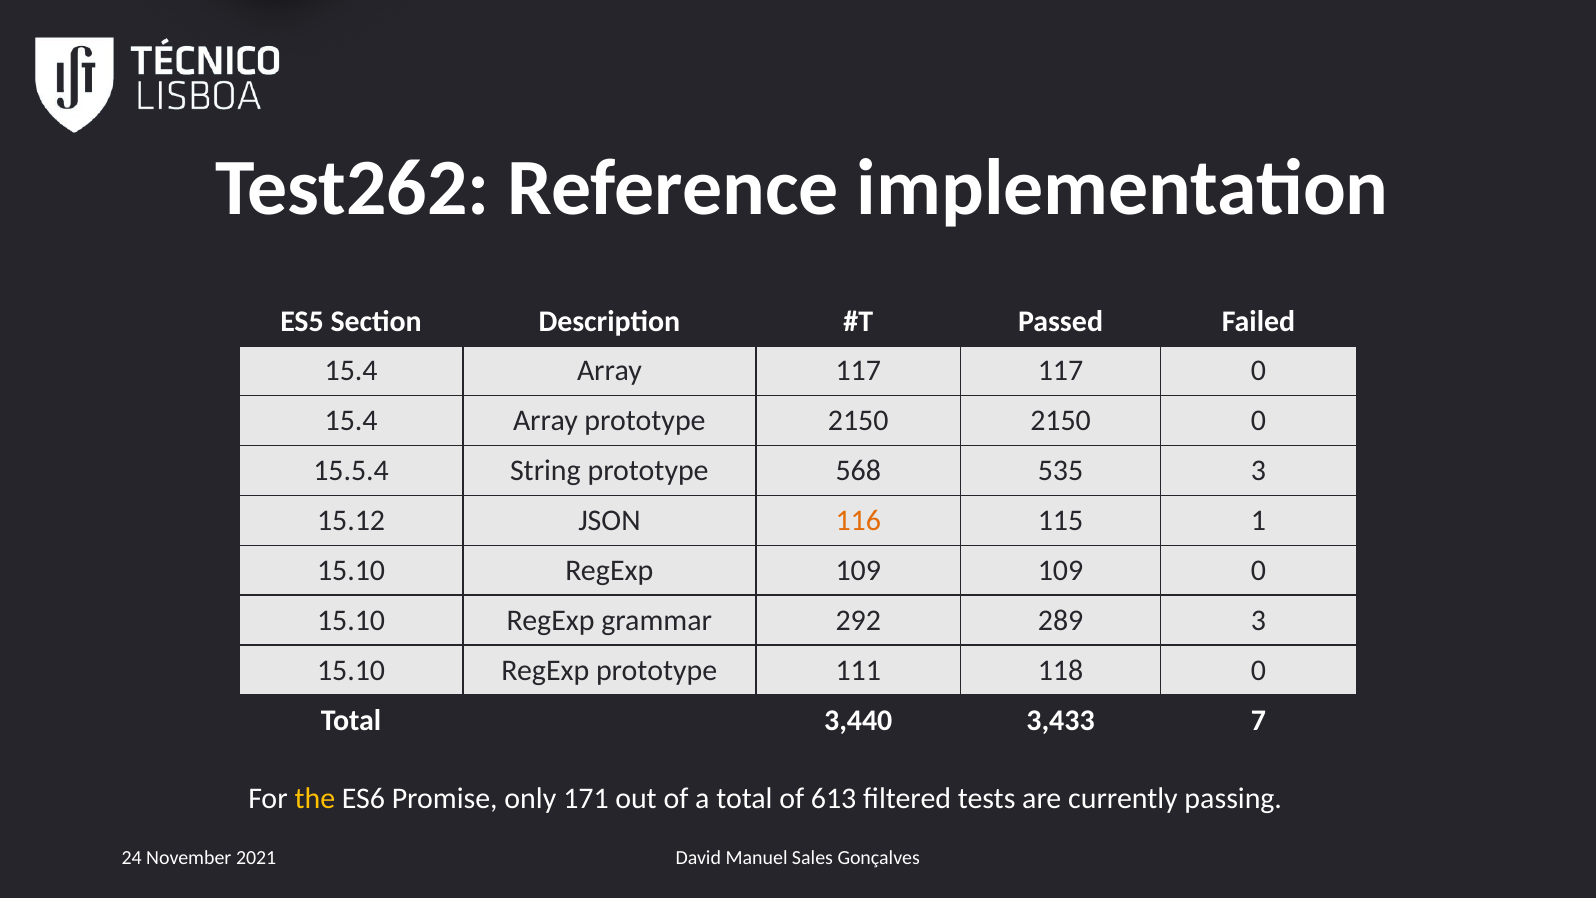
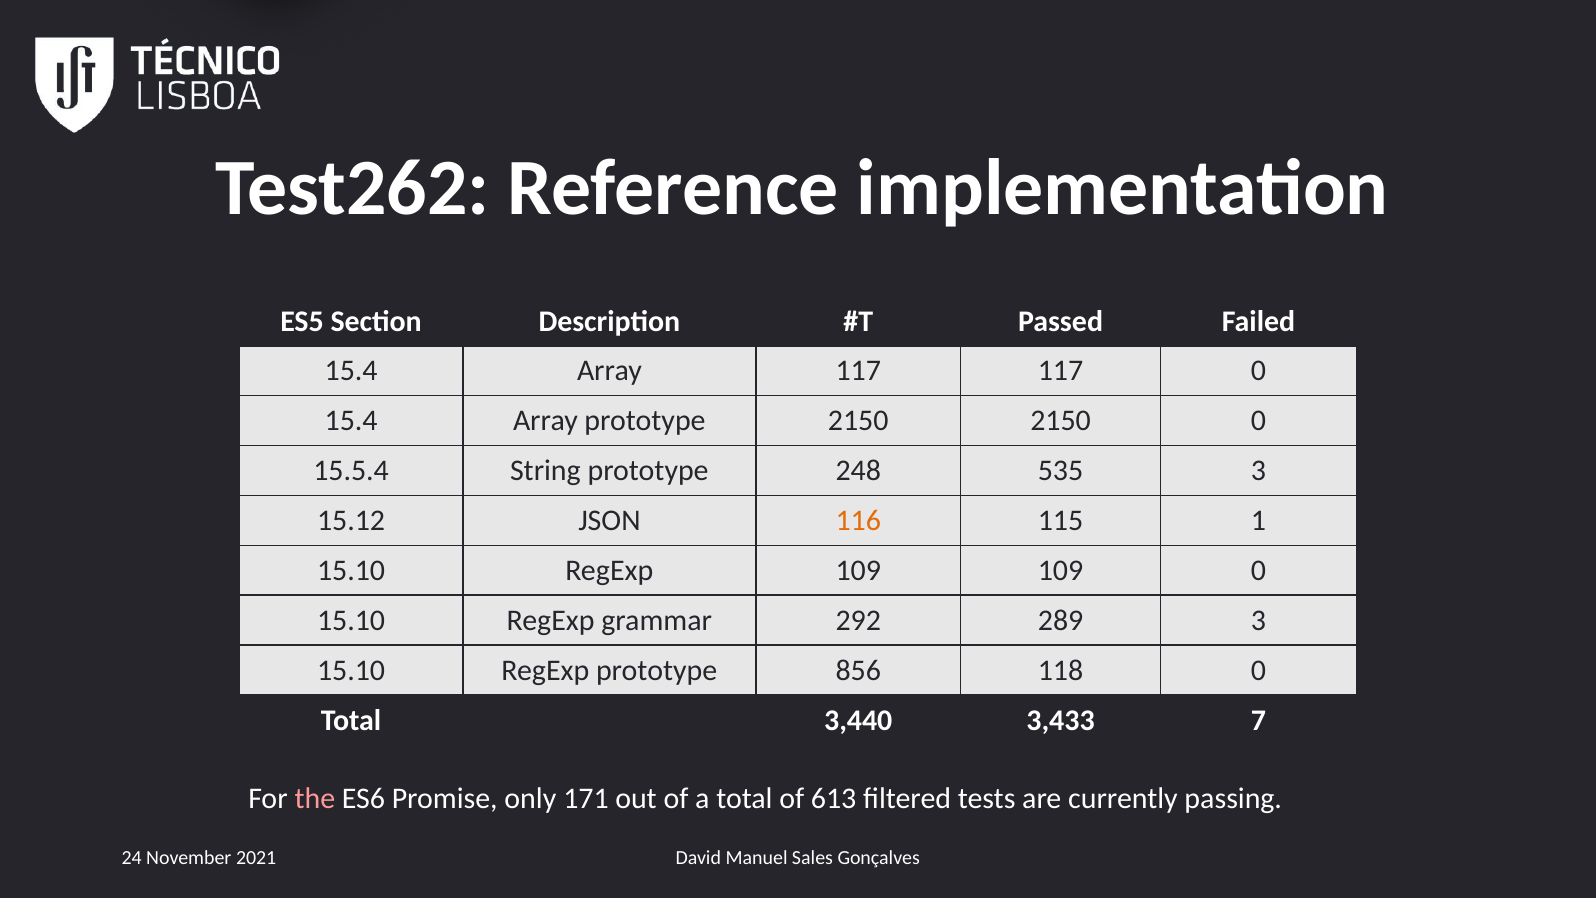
568: 568 -> 248 (858, 471)
111: 111 -> 856 (858, 670)
the colour: yellow -> pink (315, 799)
